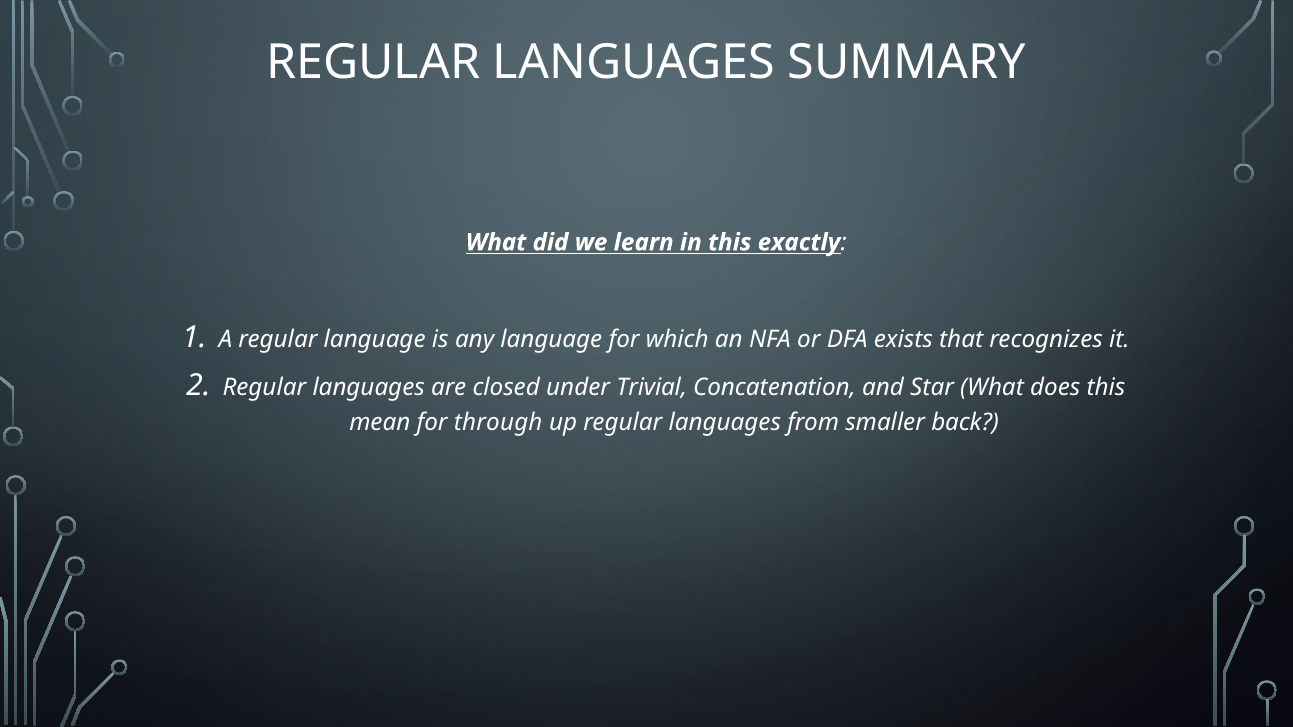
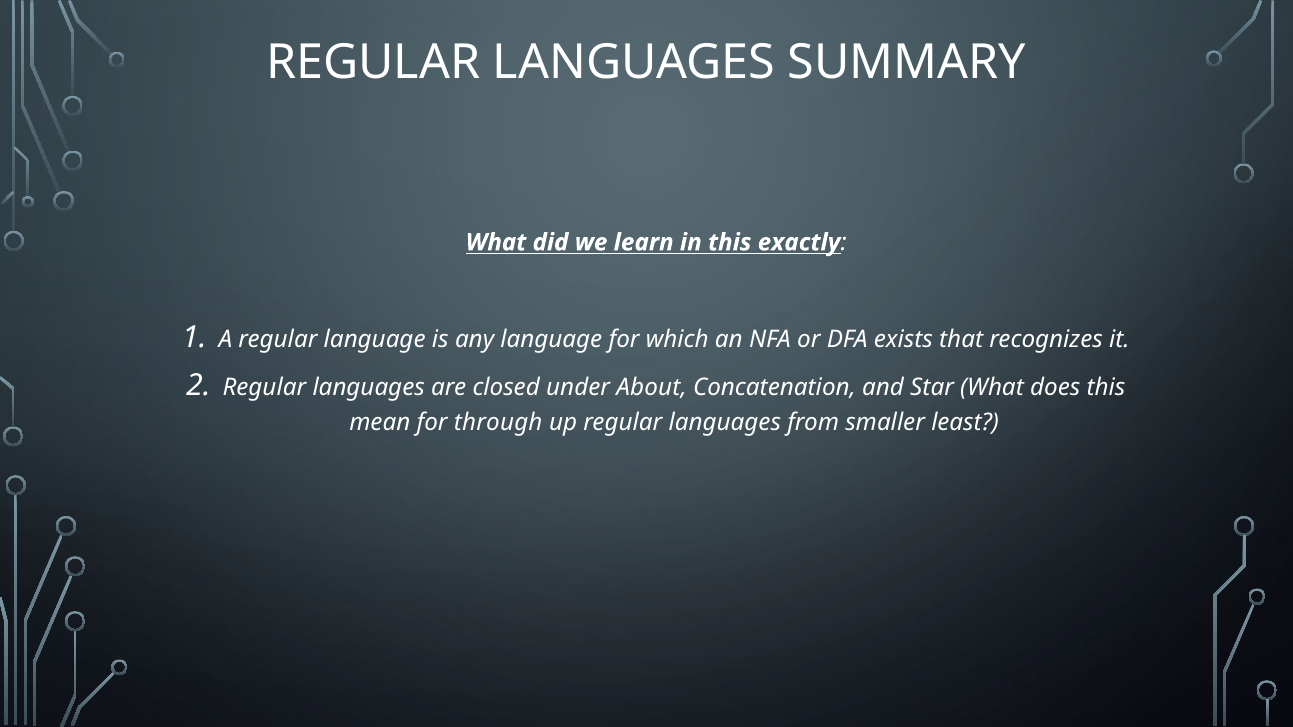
Trivial: Trivial -> About (651, 388)
back: back -> least (965, 423)
